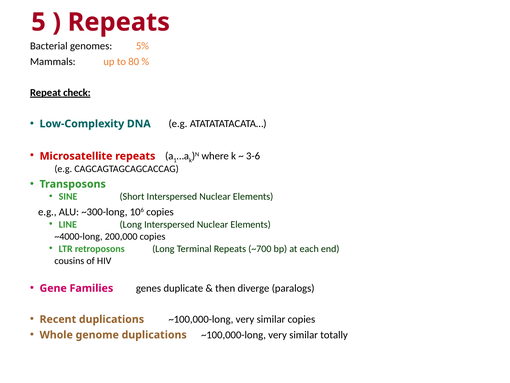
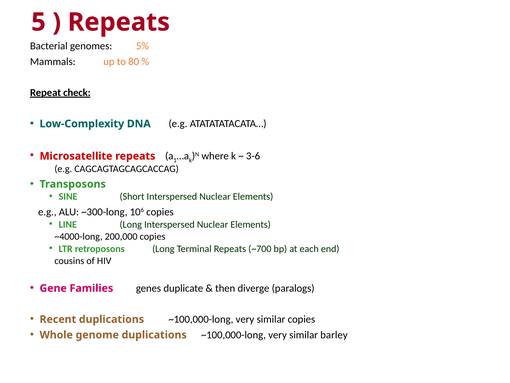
totally: totally -> barley (334, 334)
